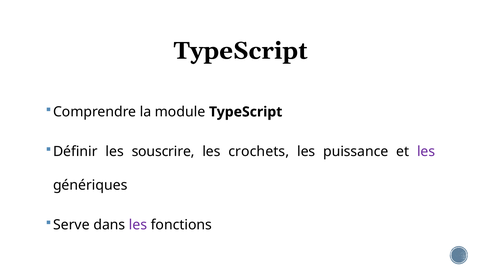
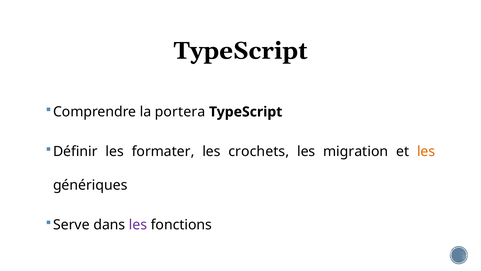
module: module -> portera (180, 112)
souscrire: souscrire -> formater (163, 151)
puissance: puissance -> migration (356, 151)
les colour: purple -> orange (426, 151)
